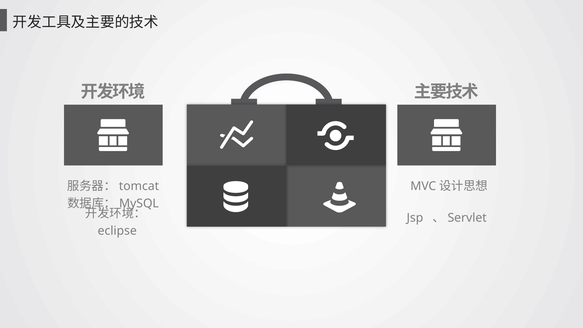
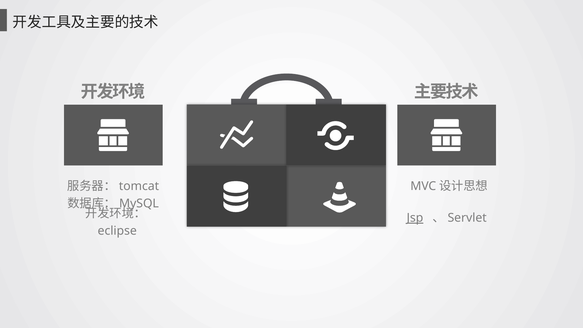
Jsp underline: none -> present (415, 218)
